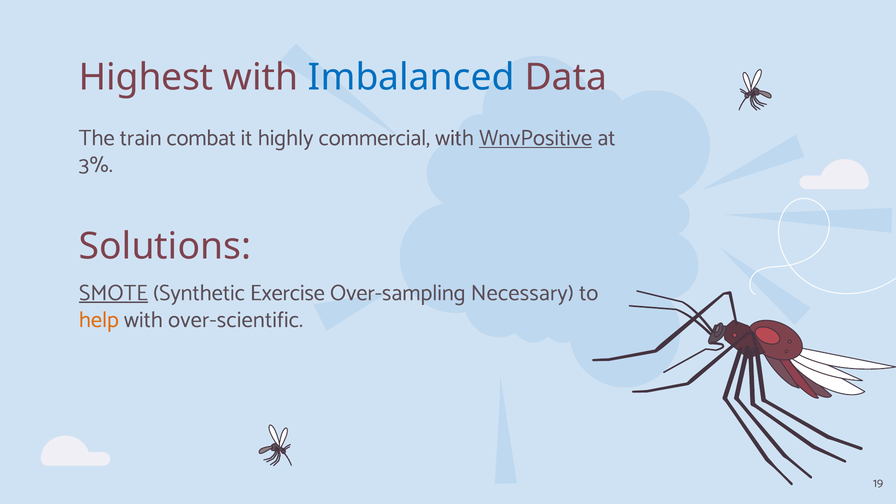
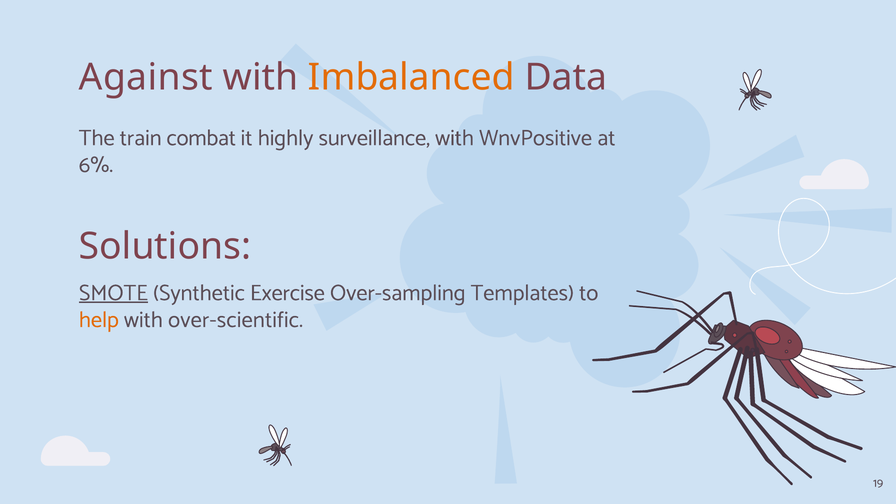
Highest: Highest -> Against (146, 78)
Imbalanced colour: blue -> orange (411, 78)
commercial: commercial -> surveillance (374, 138)
WnvPositive underline: present -> none (536, 138)
3%: 3% -> 6% (96, 165)
Necessary: Necessary -> Templates (522, 293)
